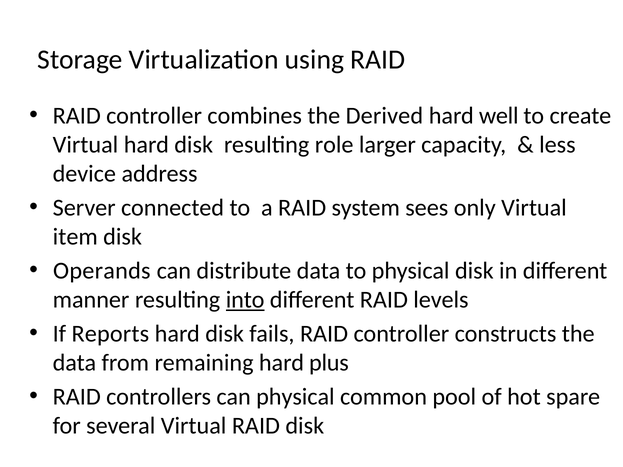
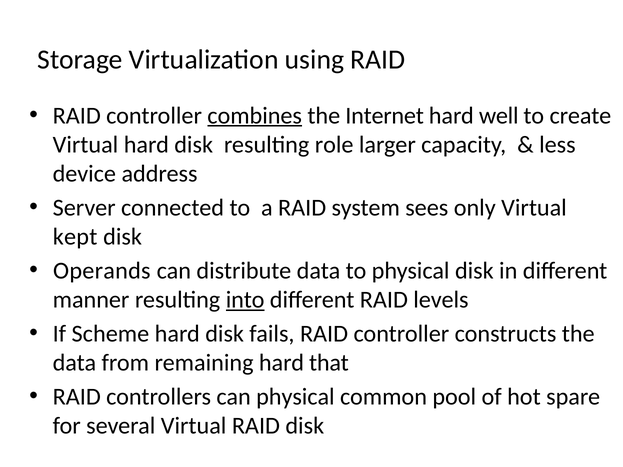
combines underline: none -> present (255, 116)
Derived: Derived -> Internet (385, 116)
item: item -> kept (75, 237)
Reports: Reports -> Scheme (110, 334)
plus: plus -> that (329, 363)
